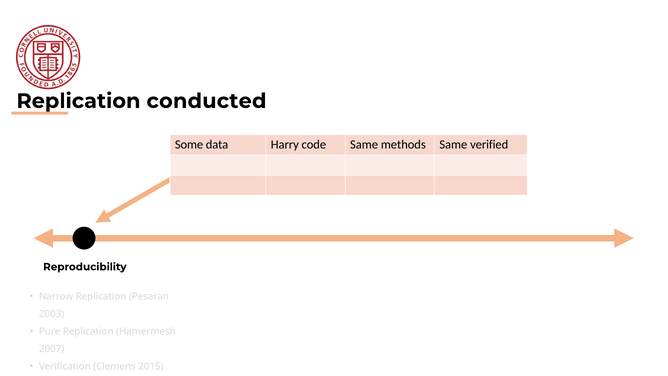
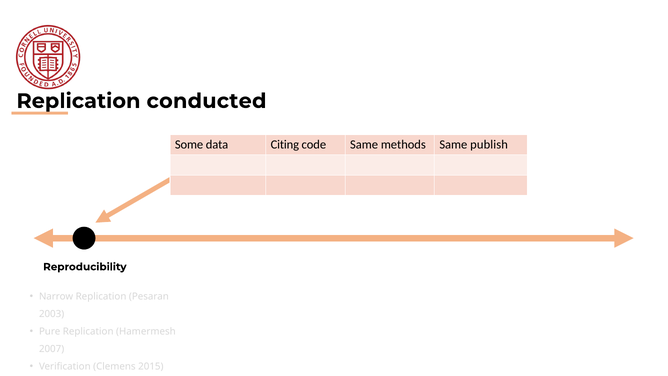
Harry: Harry -> Citing (285, 145)
verified: verified -> publish (489, 145)
